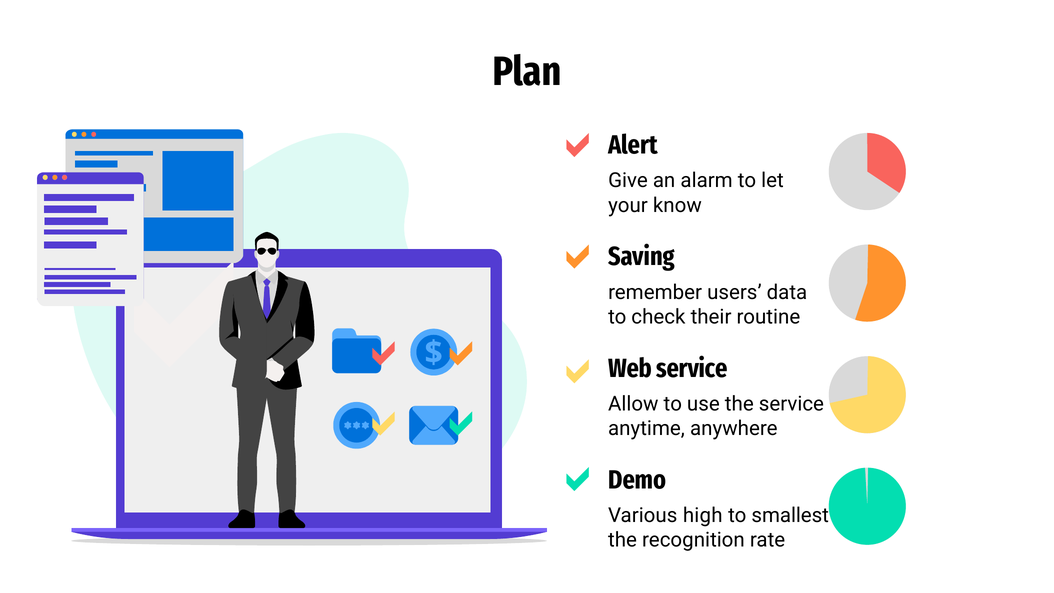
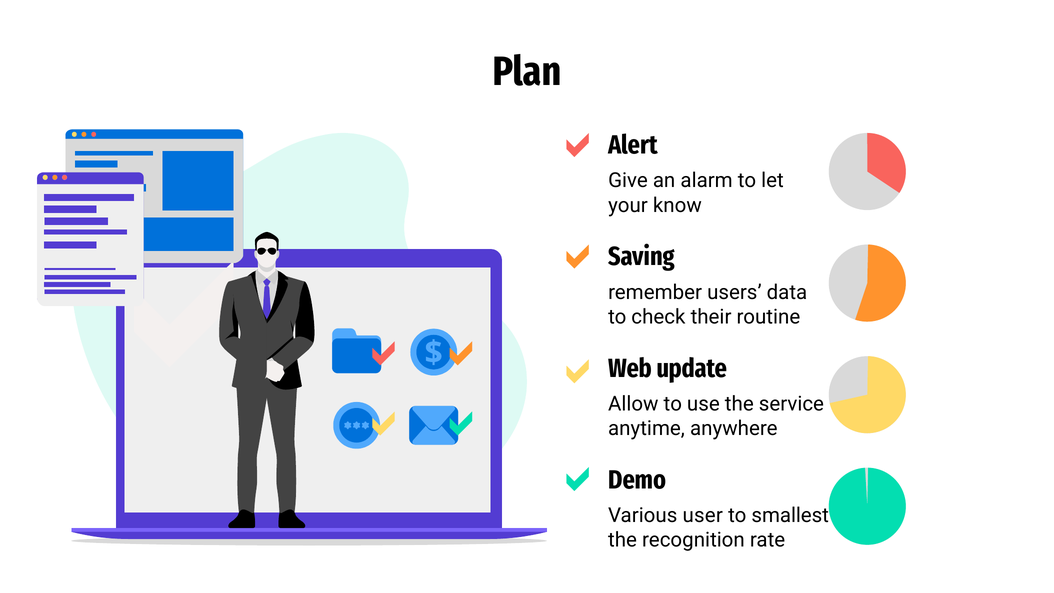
Web service: service -> update (692, 368)
high: high -> user (703, 515)
